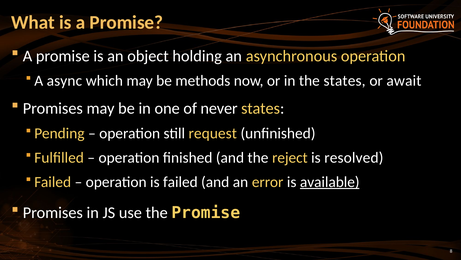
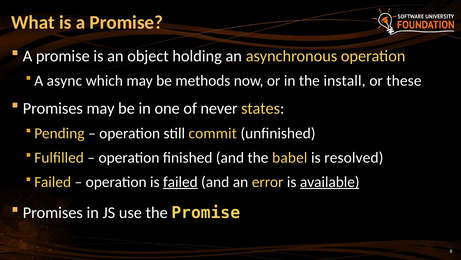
the states: states -> install (345, 81)
await: await -> these (404, 81)
request: request -> commit (213, 133)
reject: reject -> babel (290, 157)
failed underline: none -> present (180, 181)
